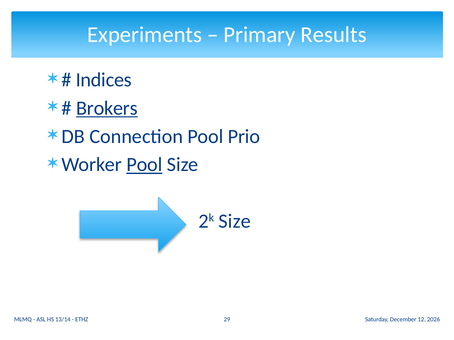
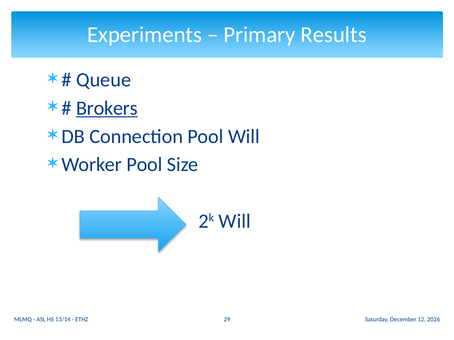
Indices: Indices -> Queue (104, 80)
Pool Prio: Prio -> Will (244, 137)
Pool underline: present -> none (144, 165)
2k Size: Size -> Will (235, 221)
